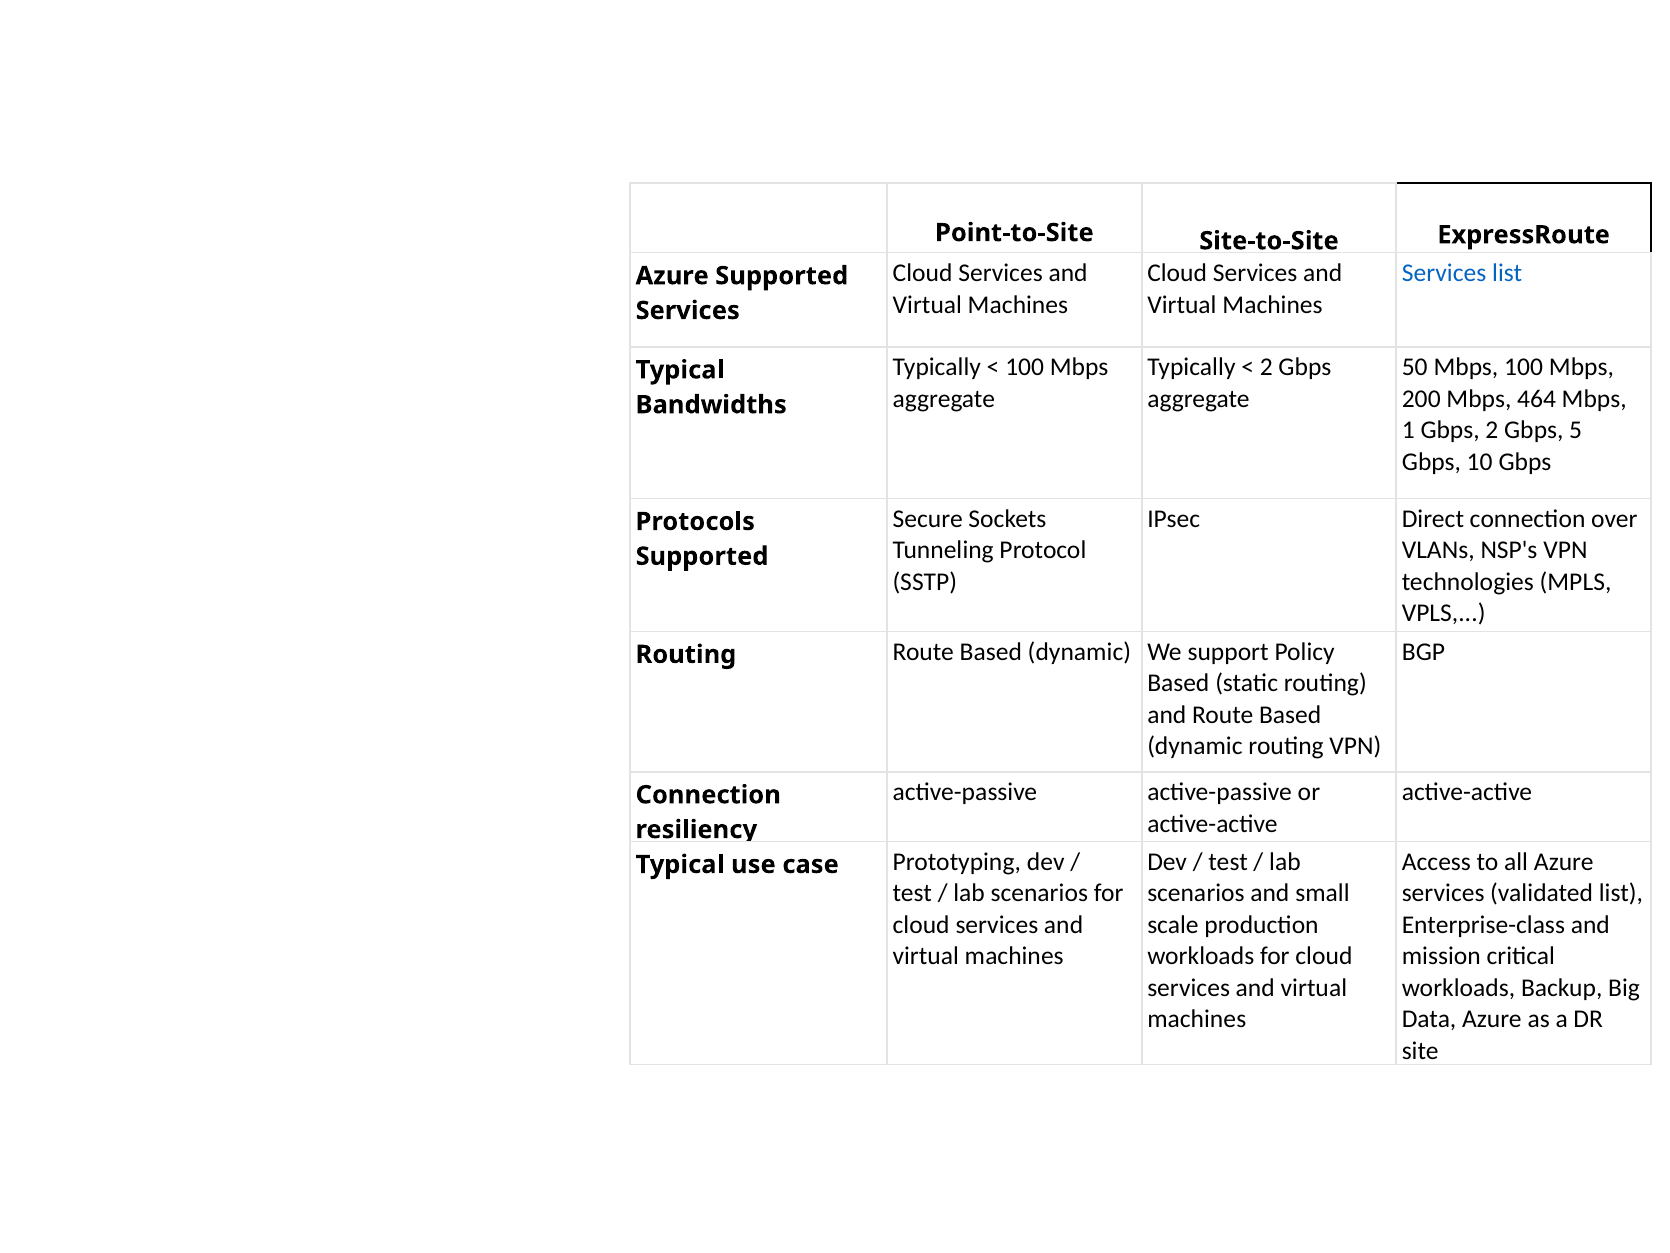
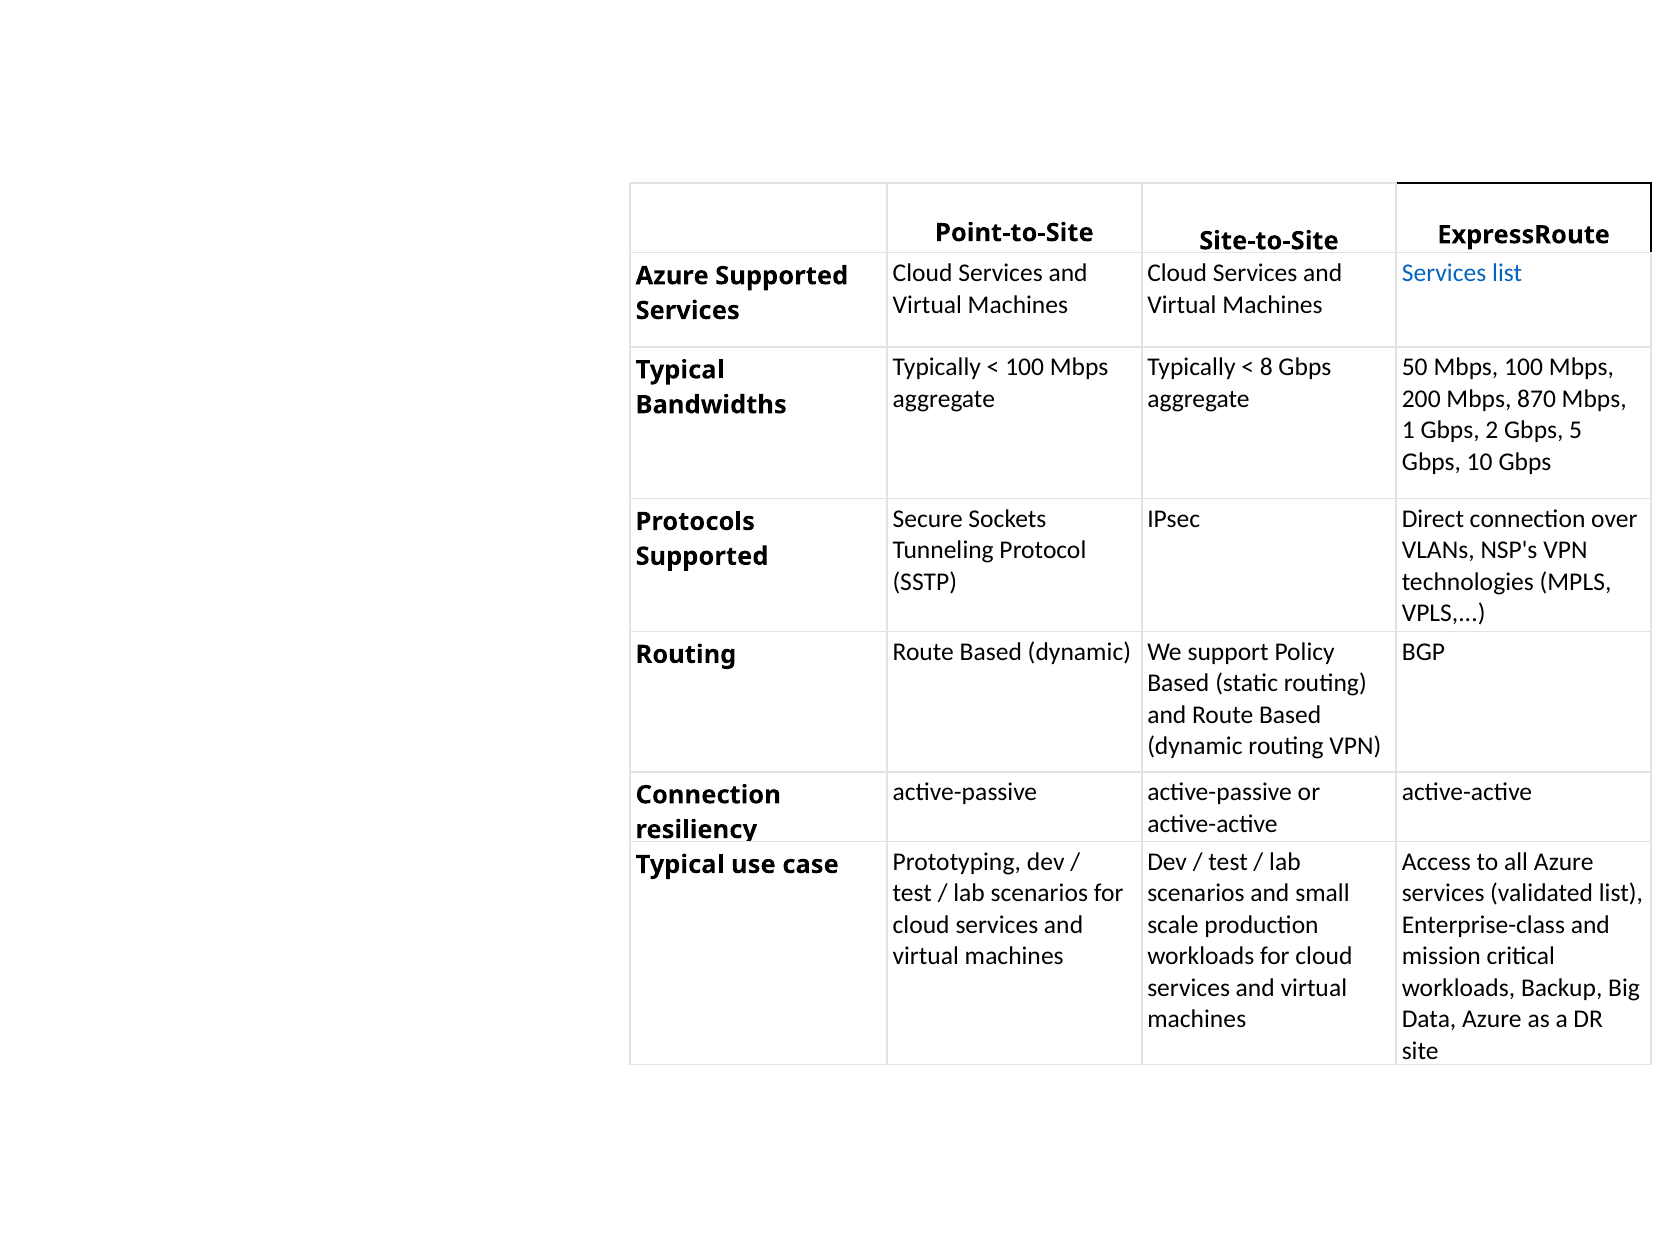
2: 2 -> 8 (1266, 367)
464: 464 -> 870 (1537, 399)
